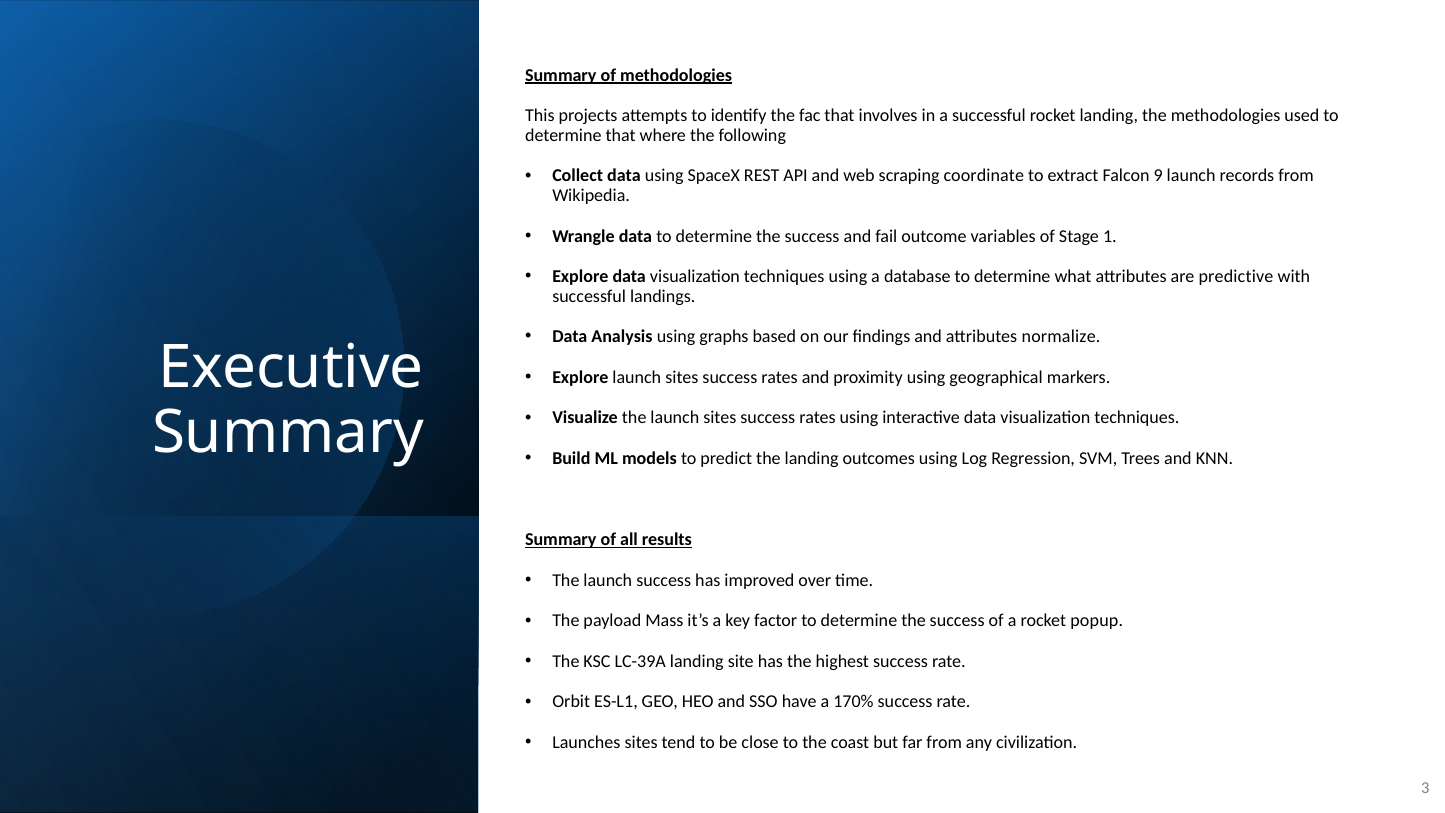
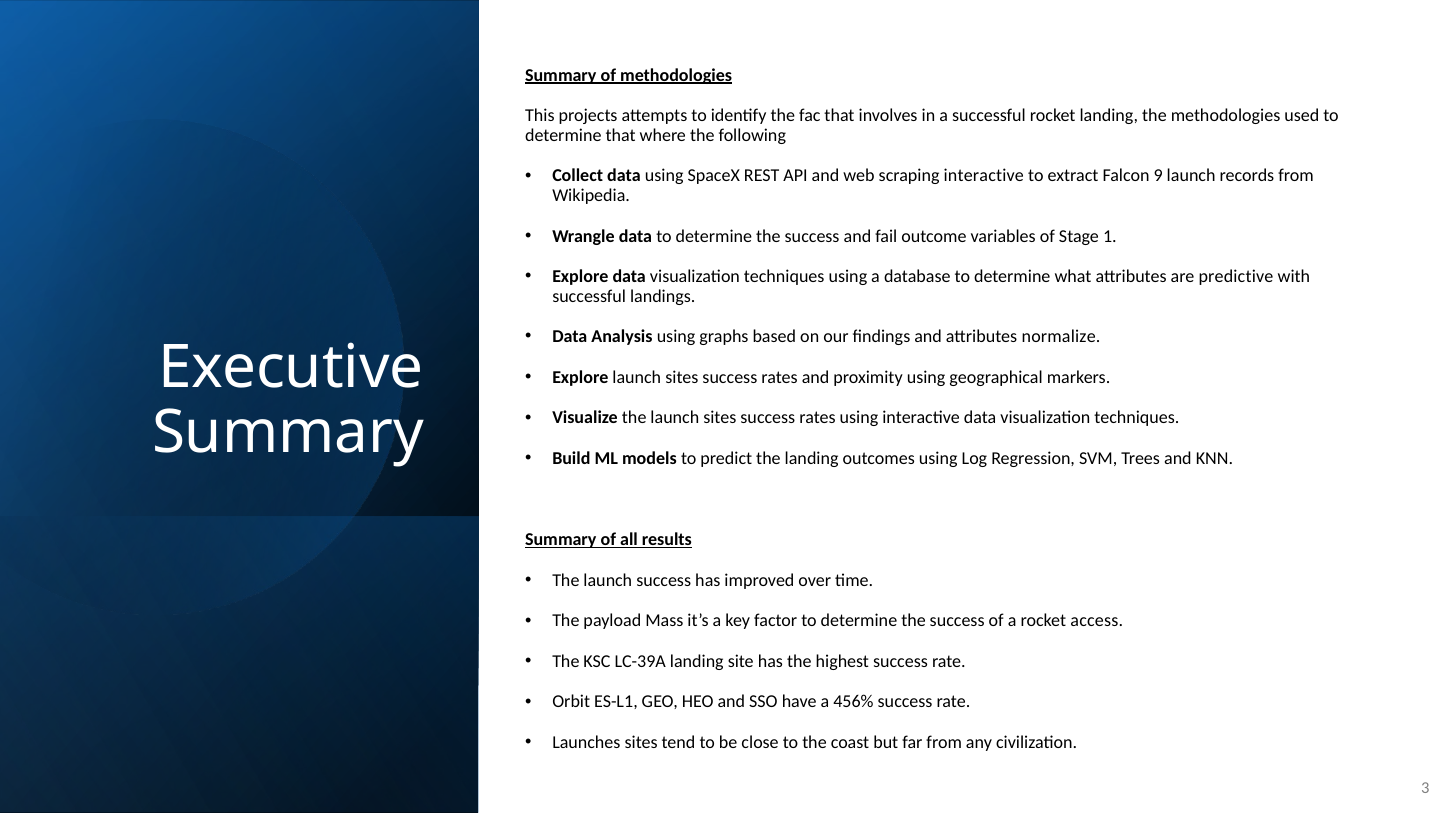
scraping coordinate: coordinate -> interactive (984, 176)
popup: popup -> access (1097, 621)
170%: 170% -> 456% (854, 702)
